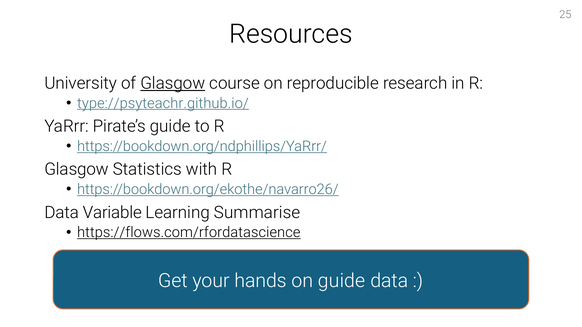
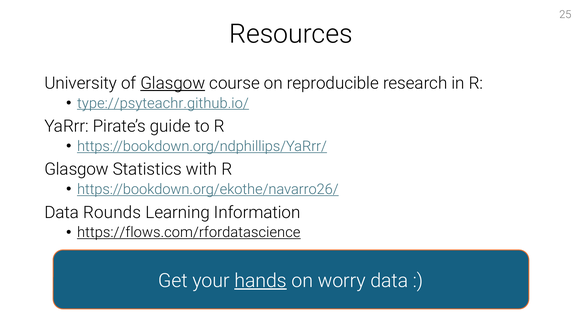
Variable: Variable -> Rounds (112, 213)
Summarise: Summarise -> Information (257, 213)
hands underline: none -> present (261, 281)
on guide: guide -> worry (342, 281)
